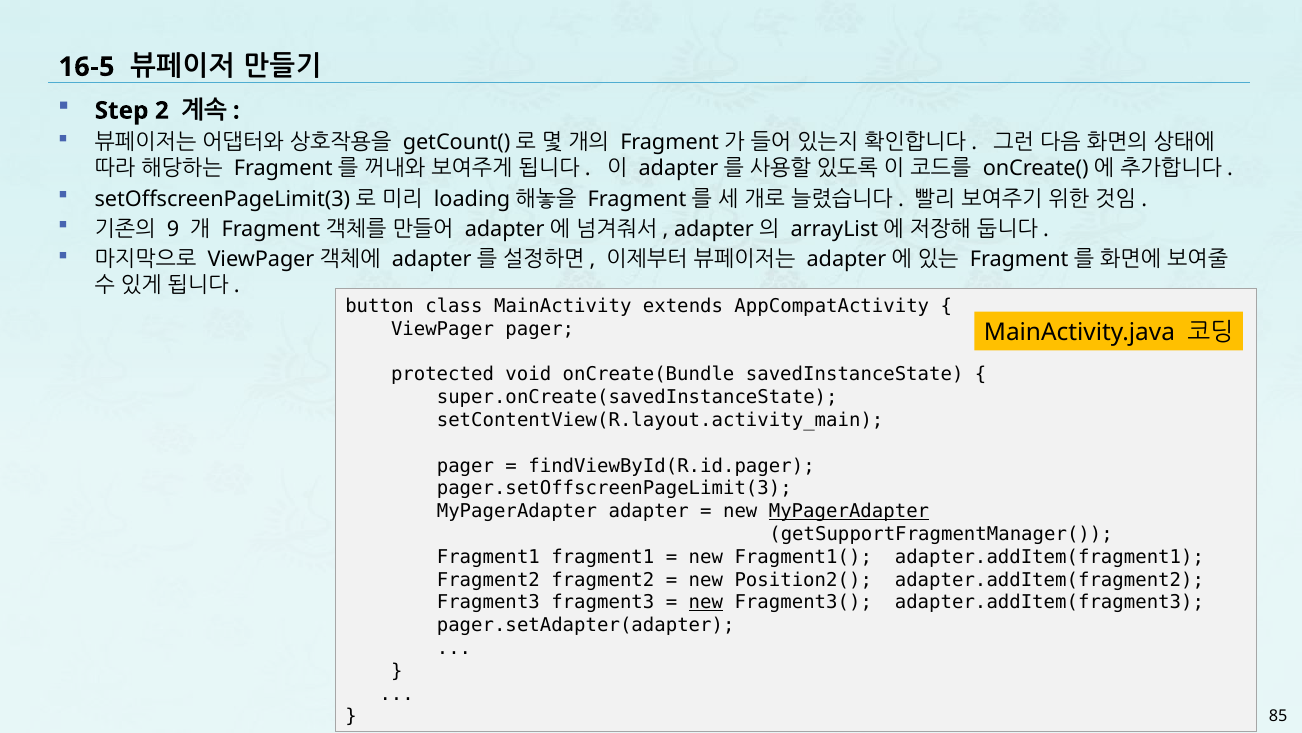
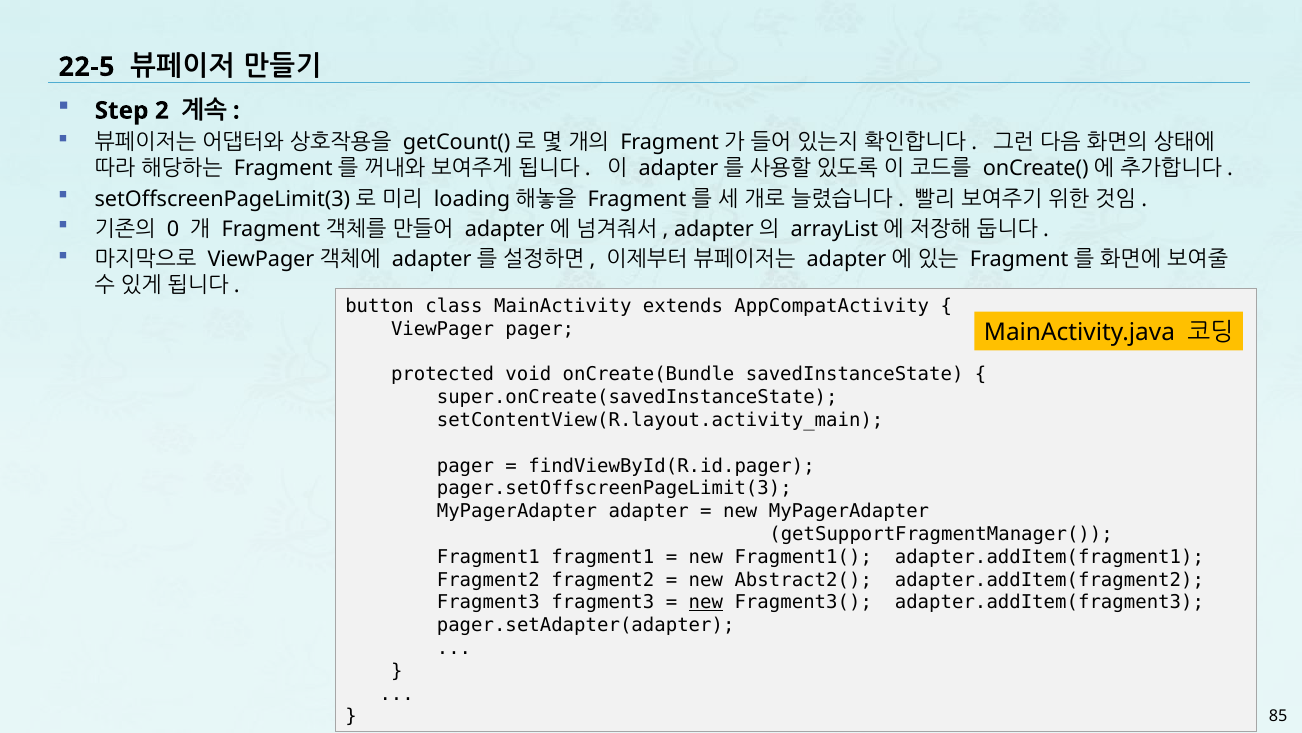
16-5: 16-5 -> 22-5 (86, 67)
9: 9 -> 0 (173, 229)
MyPagerAdapter underline: present -> none (849, 511)
Position2(: Position2( -> Abstract2( (803, 579)
